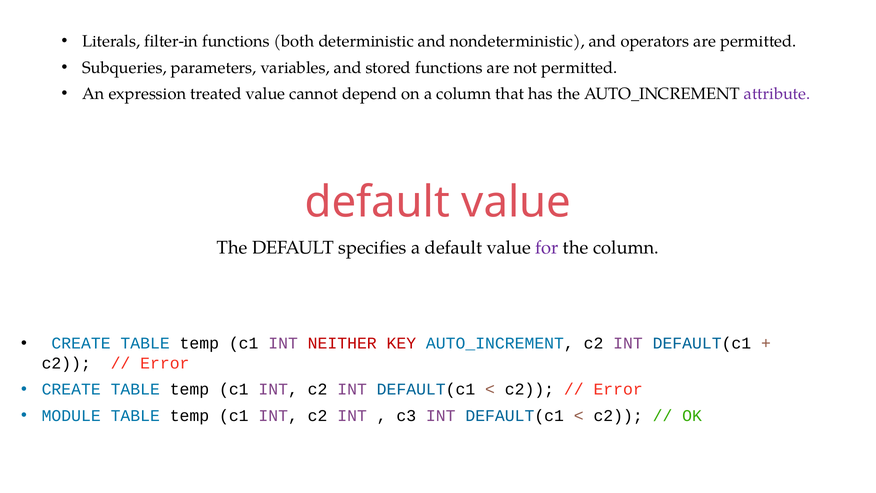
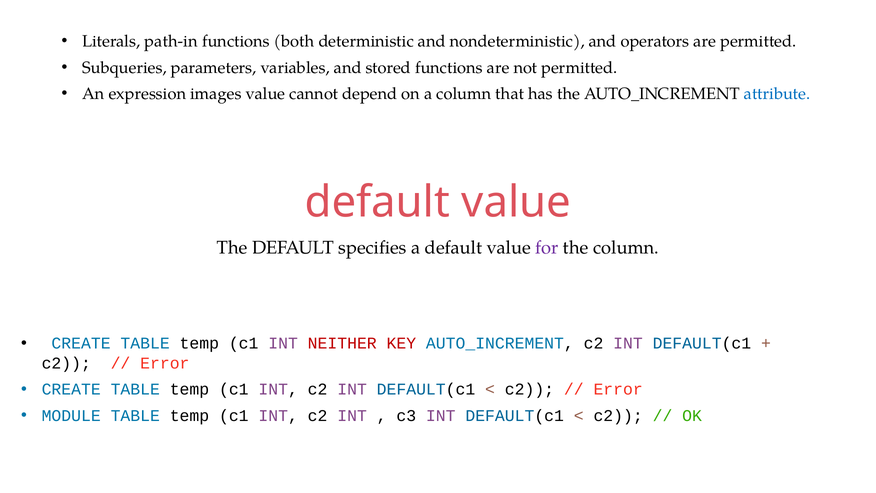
filter-in: filter-in -> path-in (171, 41)
treated: treated -> images (216, 94)
attribute colour: purple -> blue (777, 94)
